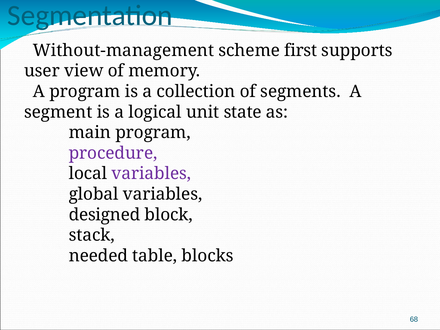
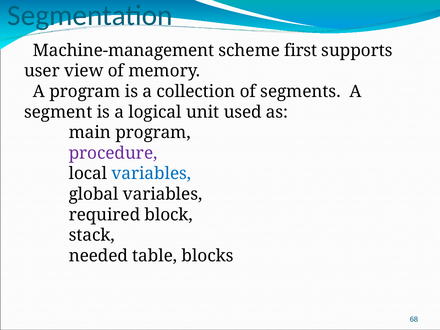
Without-management: Without-management -> Machine-management (124, 50)
state: state -> used (243, 112)
variables colour: purple -> blue (151, 174)
designed: designed -> required (104, 215)
